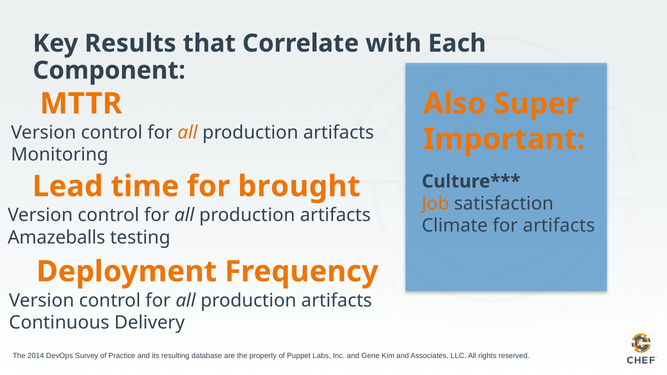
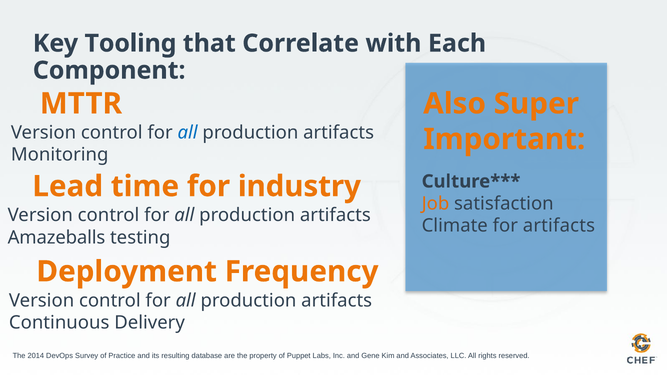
Results: Results -> Tooling (131, 43)
all colour: orange -> blue (188, 133)
brought: brought -> industry (299, 186)
